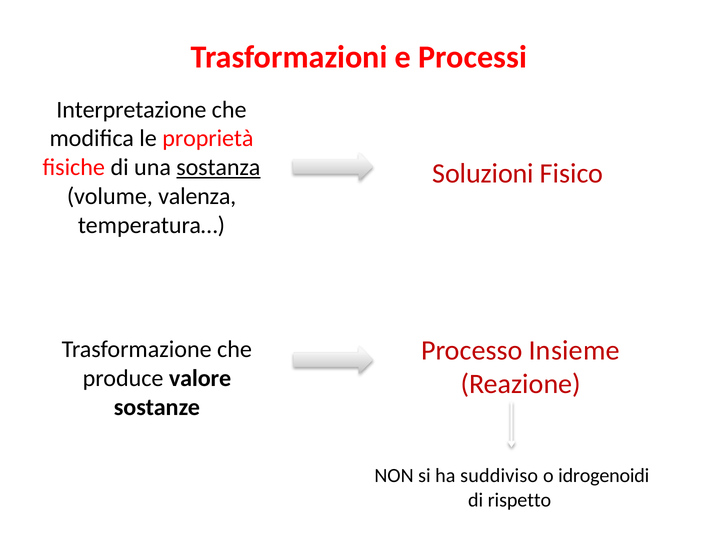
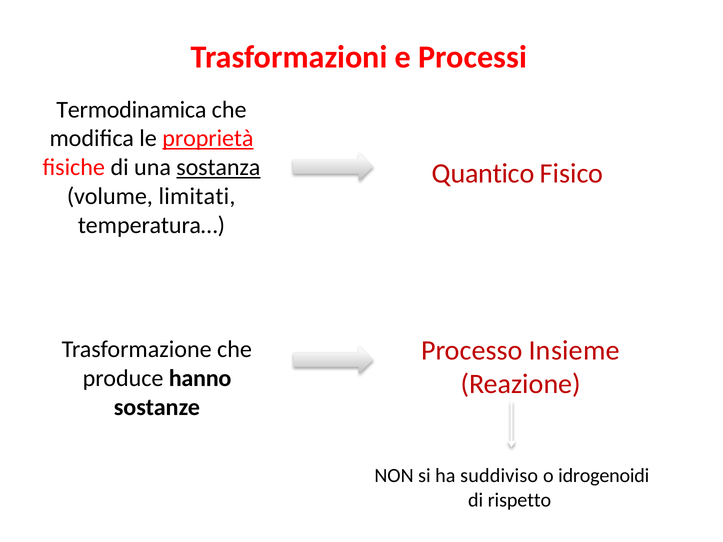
Interpretazione: Interpretazione -> Termodinamica (131, 110)
proprietà underline: none -> present (208, 139)
Soluzioni: Soluzioni -> Quantico (483, 174)
valenza: valenza -> limitati (197, 196)
valore: valore -> hanno (200, 379)
